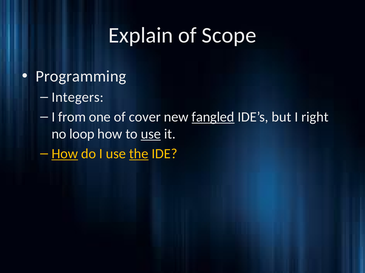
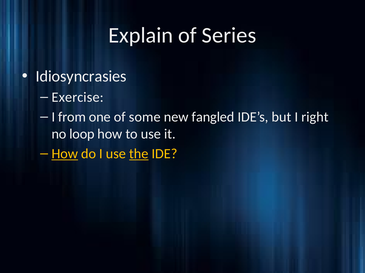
Scope: Scope -> Series (229, 35)
Programming: Programming -> Idiosyncrasies (81, 77)
Integers: Integers -> Exercise (78, 98)
cover: cover -> some (145, 117)
fangled underline: present -> none (213, 117)
use underline: present -> none (151, 134)
